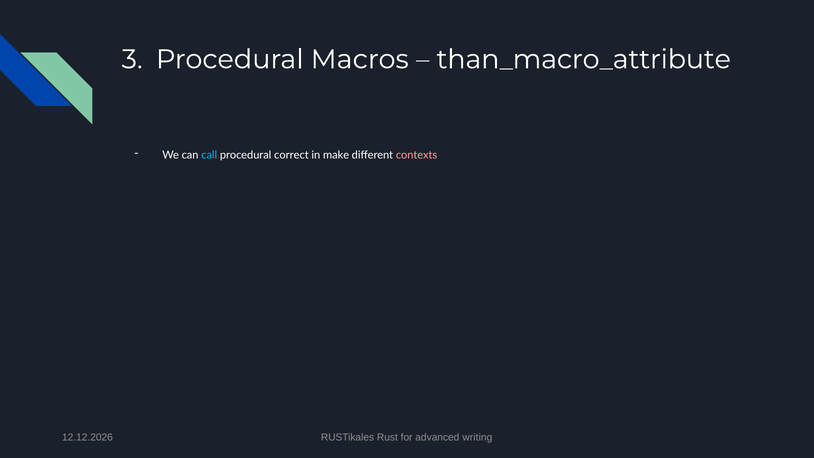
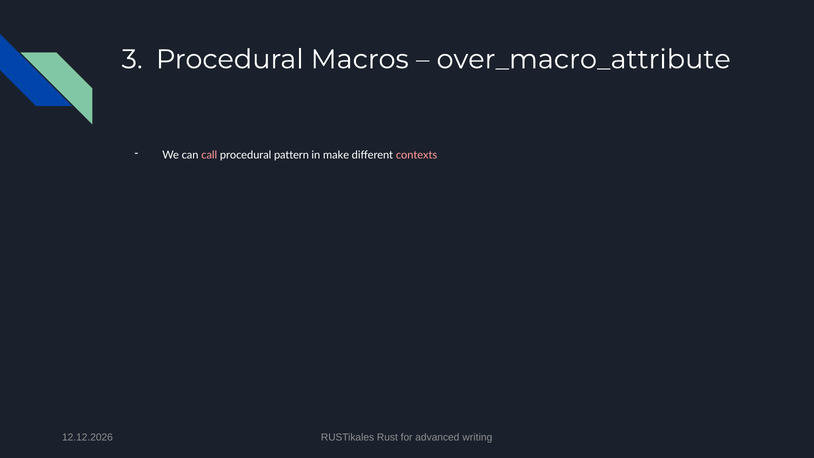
than_macro_attribute: than_macro_attribute -> over_macro_attribute (584, 59)
call colour: light blue -> pink (209, 155)
correct: correct -> pattern (291, 155)
